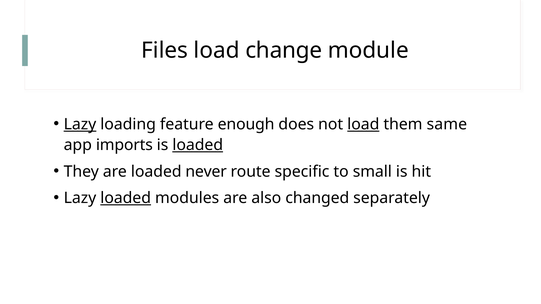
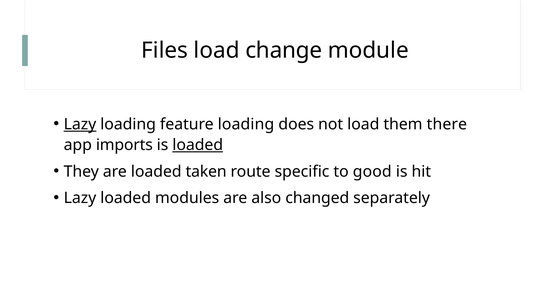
feature enough: enough -> loading (246, 124)
load underline: present -> none (363, 124)
same: same -> there (447, 124)
never: never -> taken (206, 172)
small: small -> good (372, 172)
loaded underline: present -> none (126, 198)
